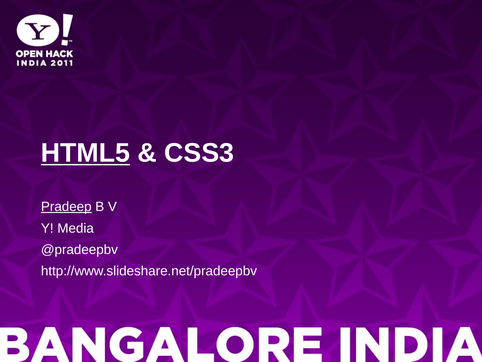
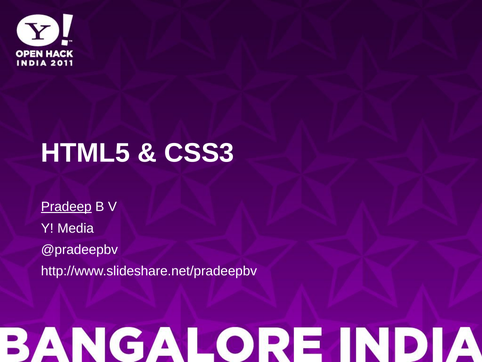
HTML5 underline: present -> none (86, 153)
